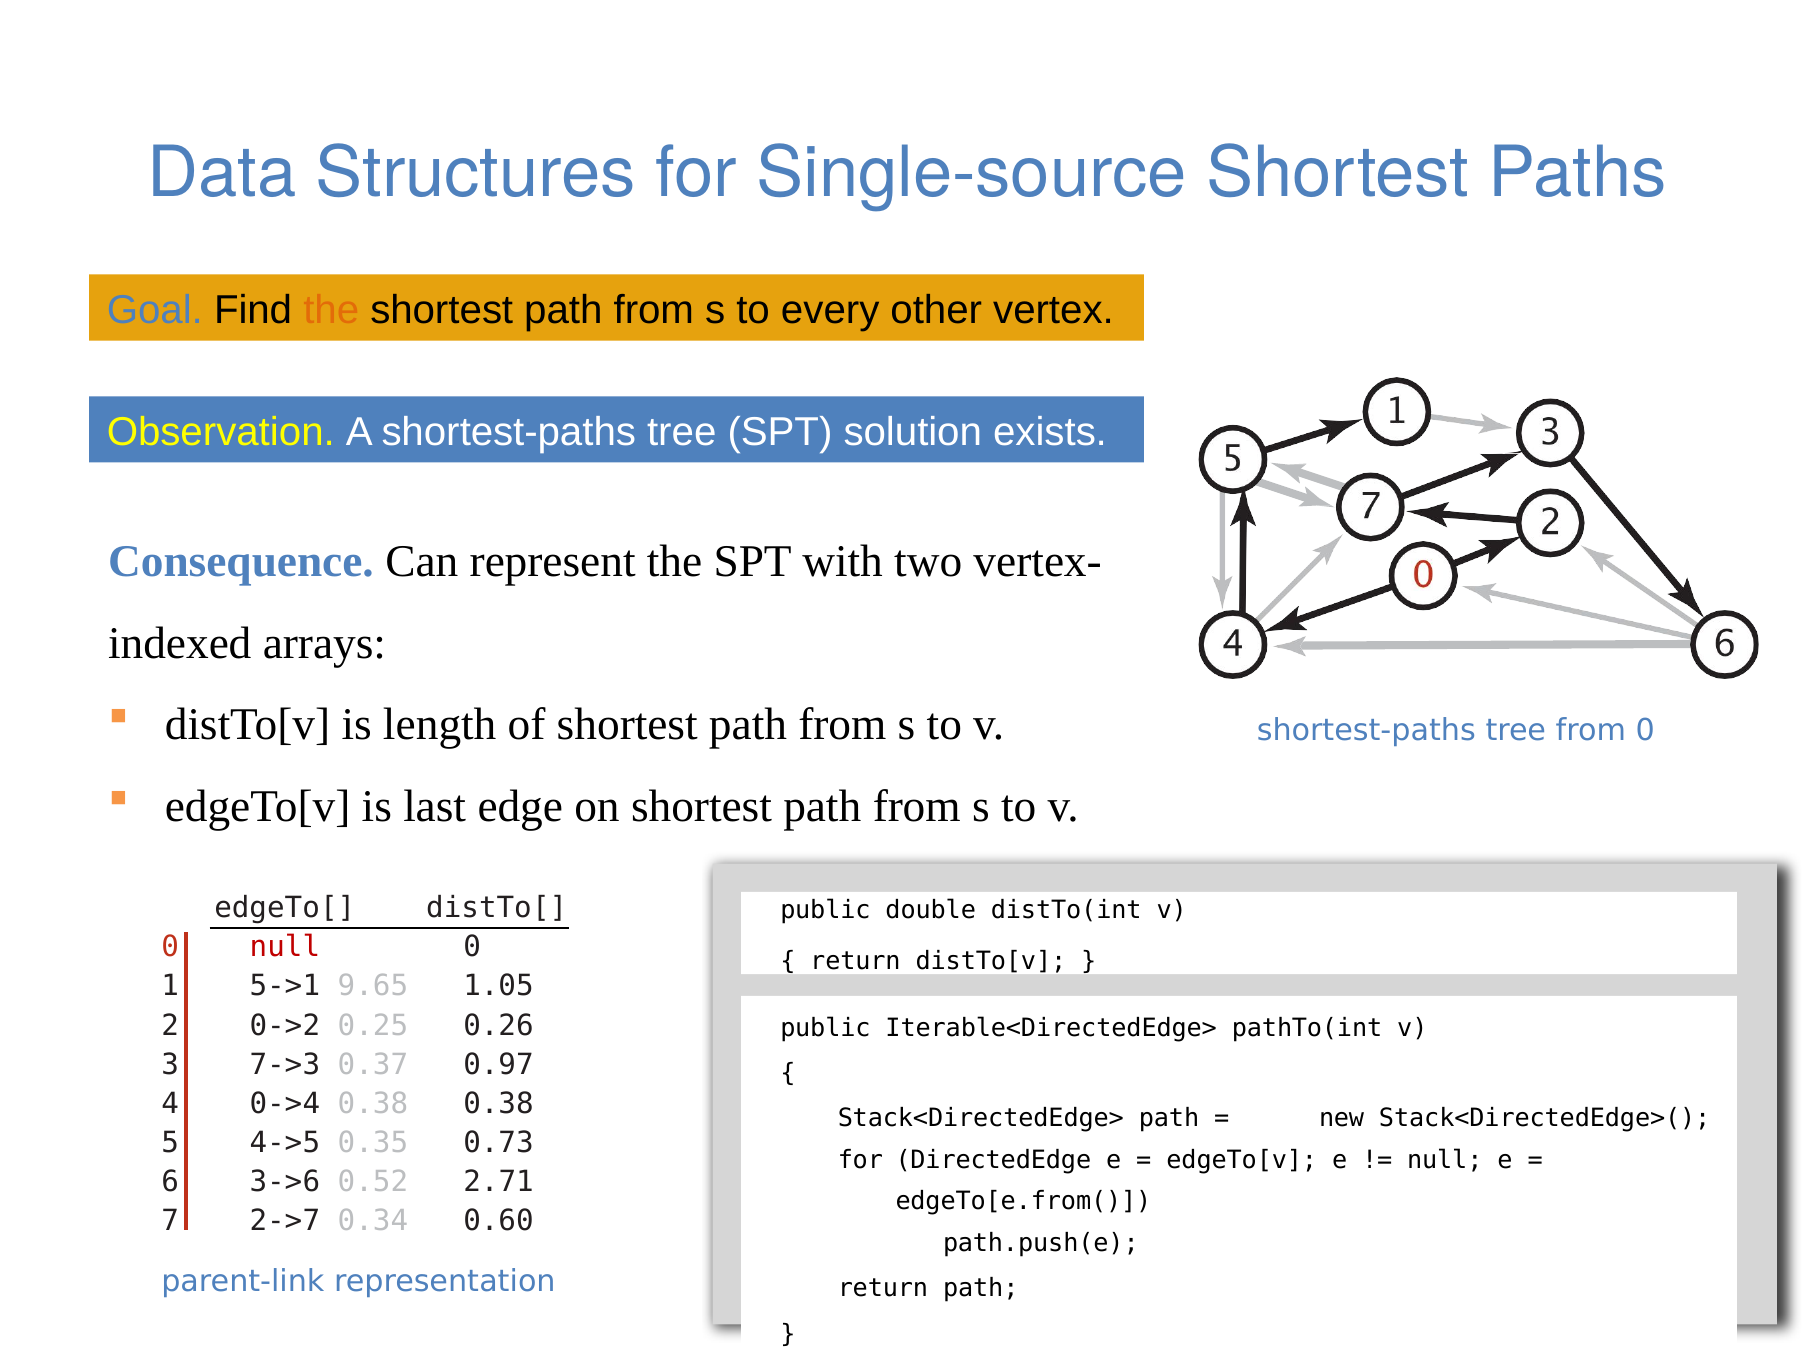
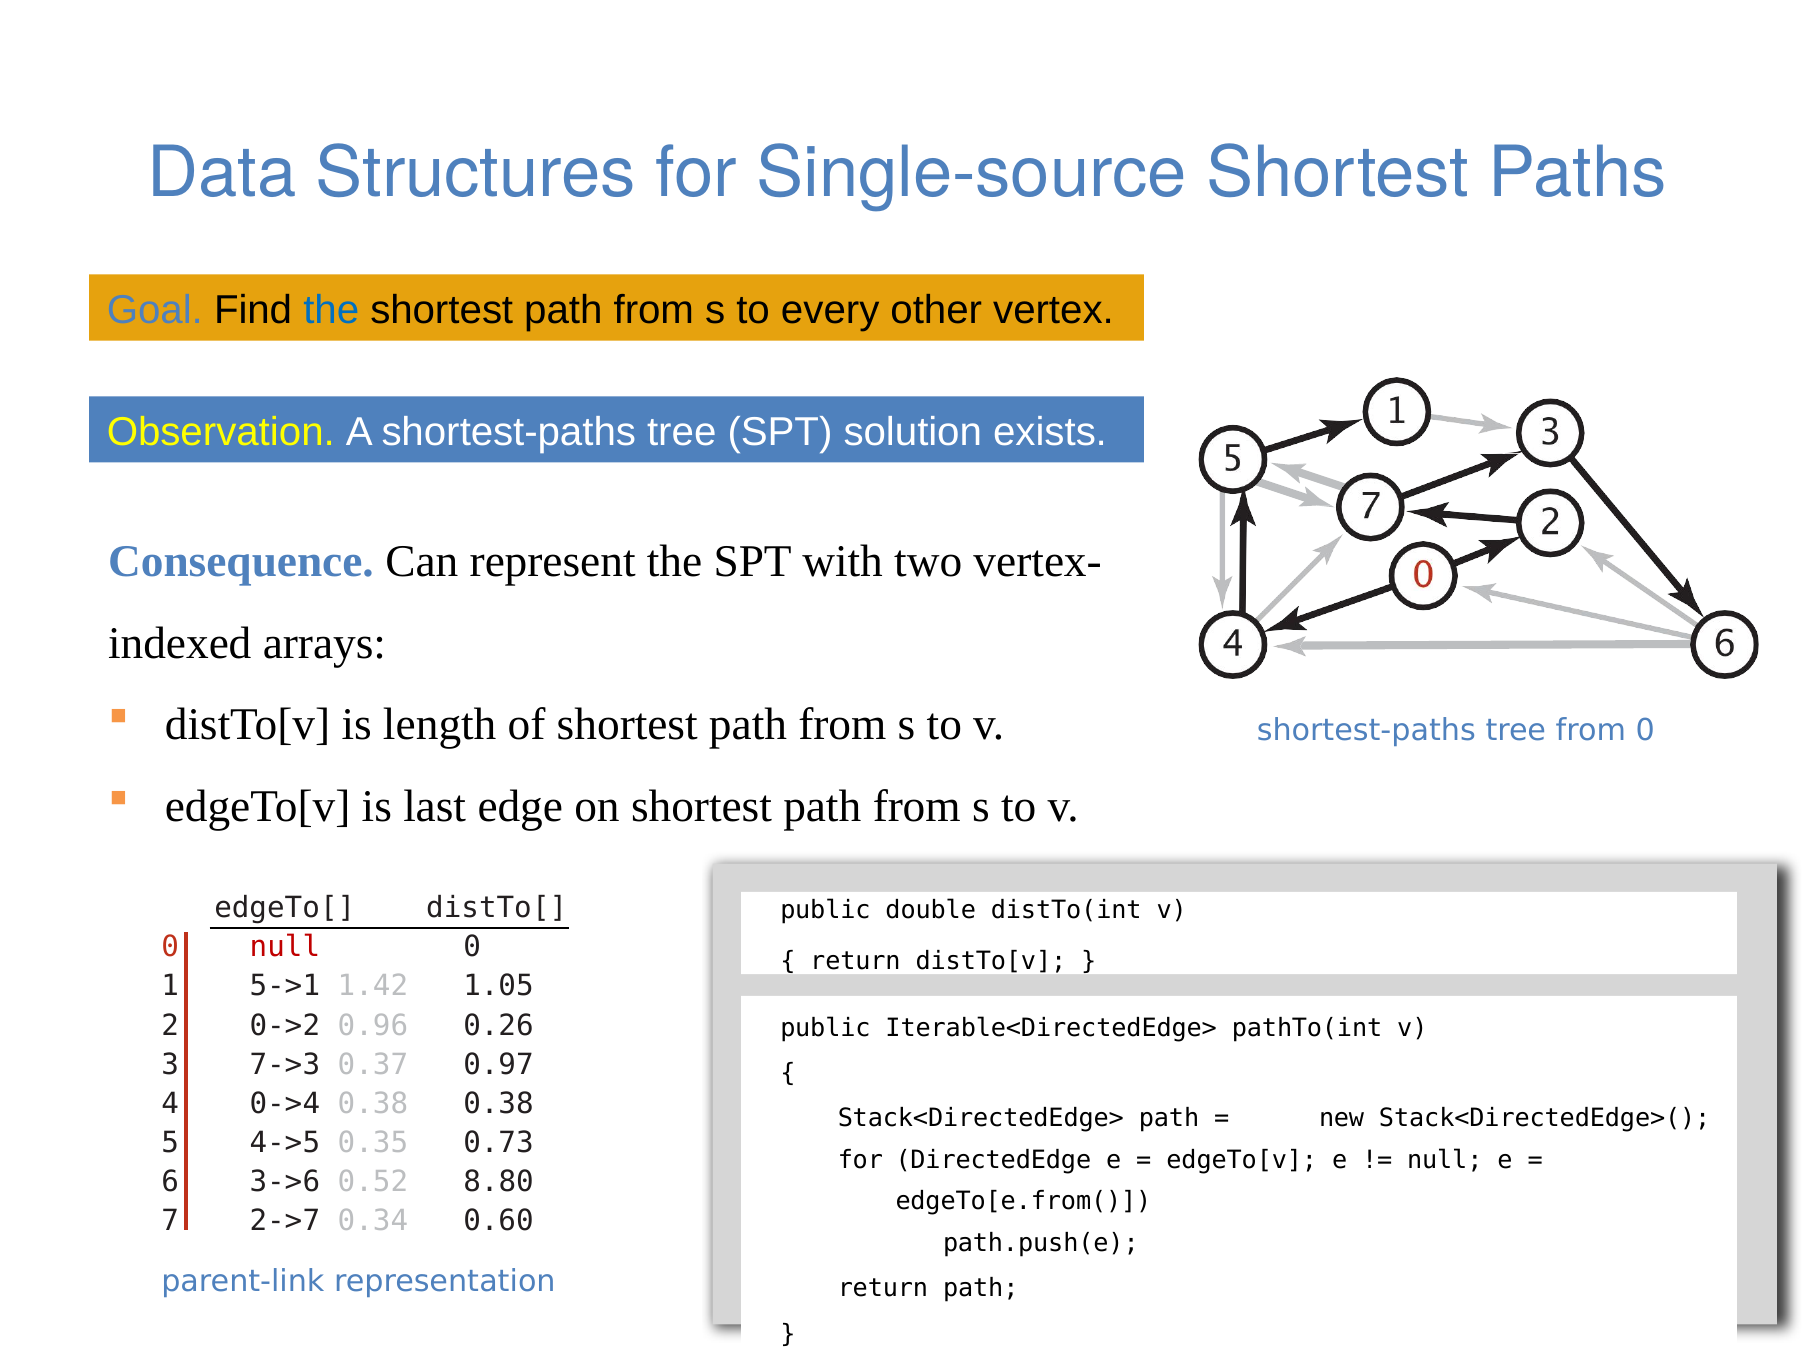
the colour: orange -> blue (331, 310)
9.65: 9.65 -> 1.42 (373, 986)
0.25: 0.25 -> 0.96 (373, 1026)
2.71: 2.71 -> 8.80 (499, 1182)
